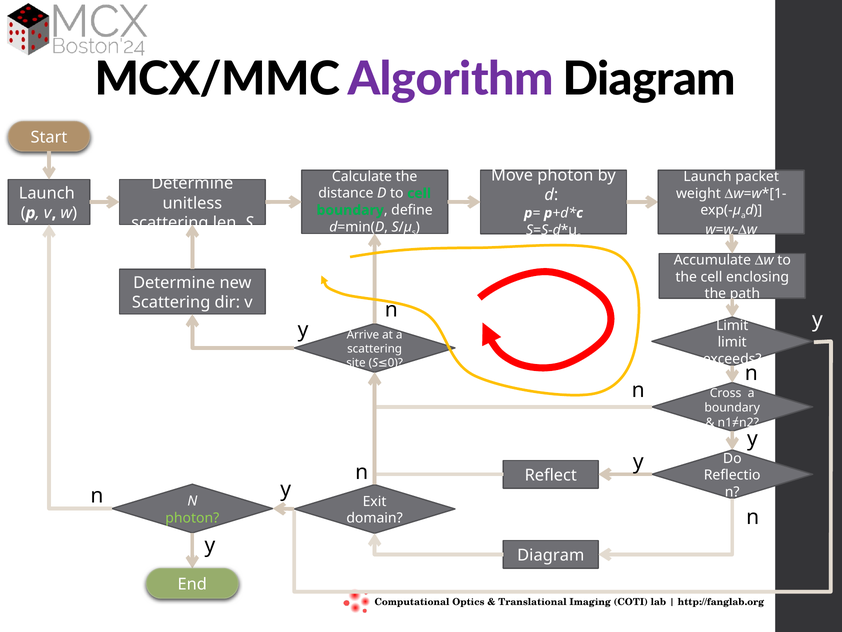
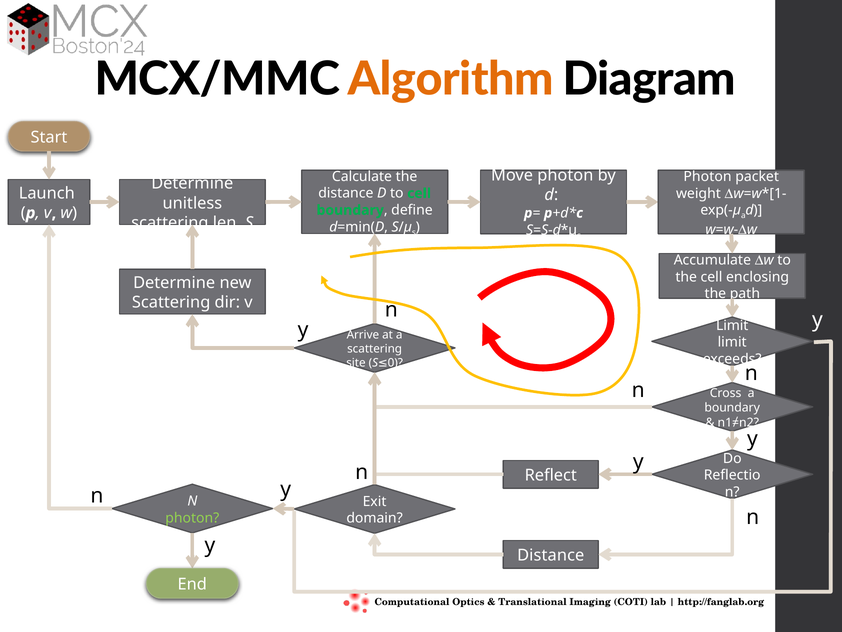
Algorithm colour: purple -> orange (451, 79)
Launch: Launch -> Photon (708, 176)
Diagram: Diagram -> Distance (551, 555)
